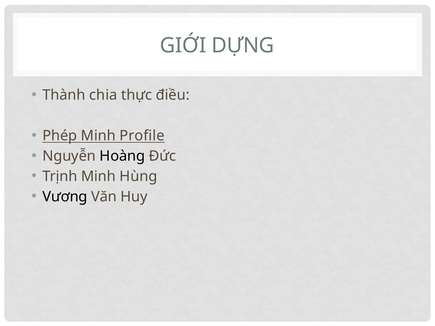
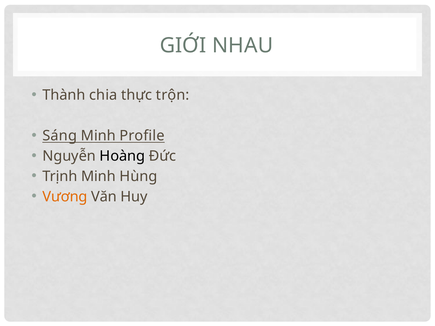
DỰNG: DỰNG -> NHAU (243, 46)
điều: điều -> trộn (173, 95)
Phép: Phép -> Sáng (60, 136)
Vương colour: black -> orange (65, 197)
